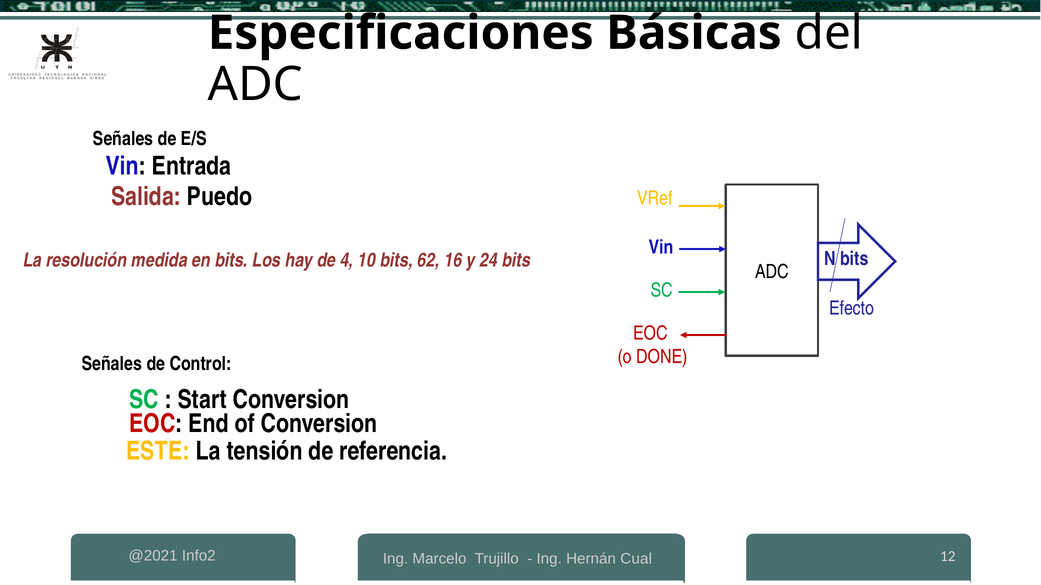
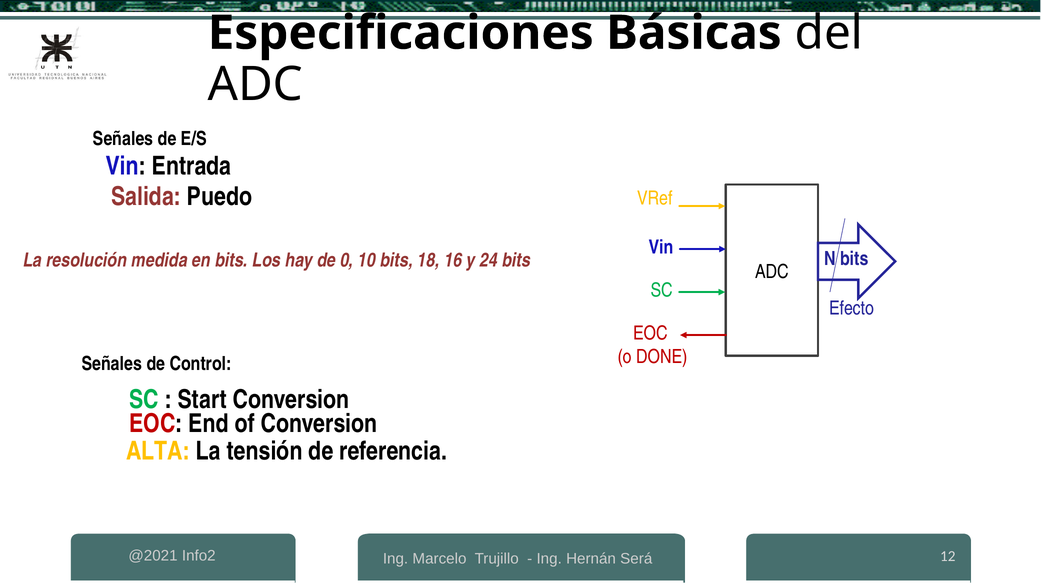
4: 4 -> 0 (347, 261)
62: 62 -> 18 (429, 261)
ESTE: ESTE -> ALTA (158, 452)
Cual: Cual -> Será (636, 559)
